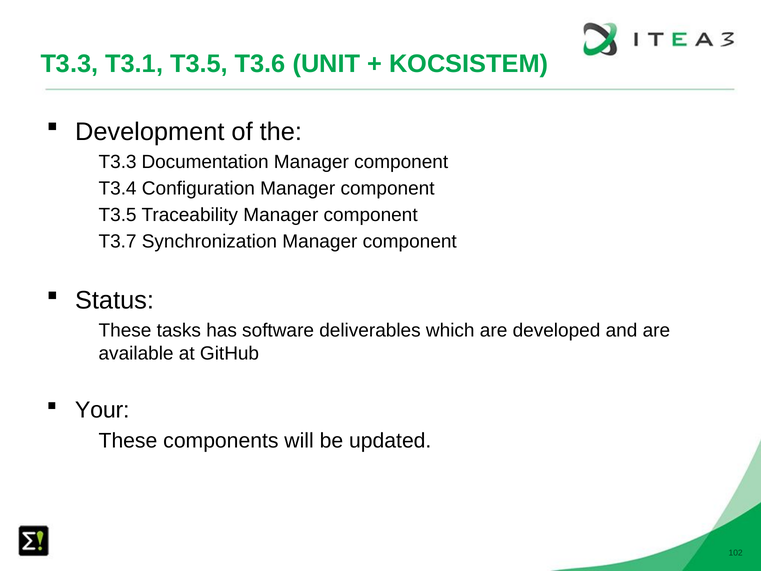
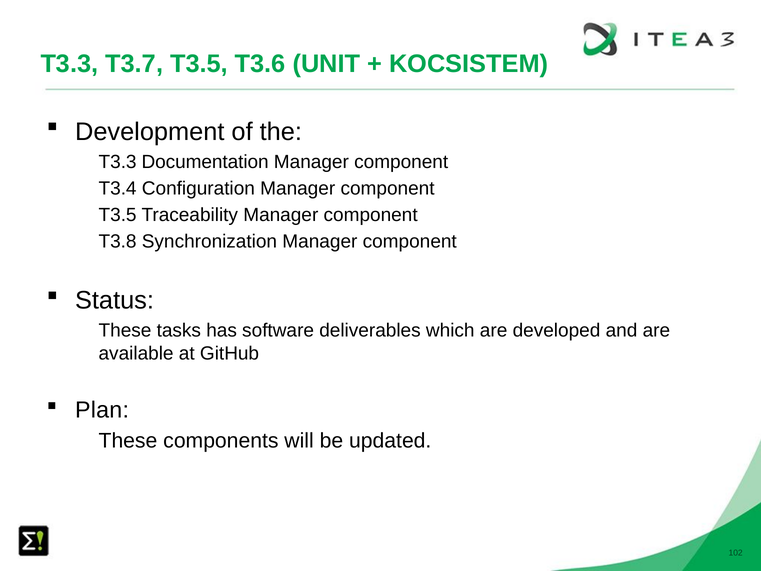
T3.1: T3.1 -> T3.7 (134, 64)
T3.7: T3.7 -> T3.8 (118, 242)
Your: Your -> Plan (102, 410)
